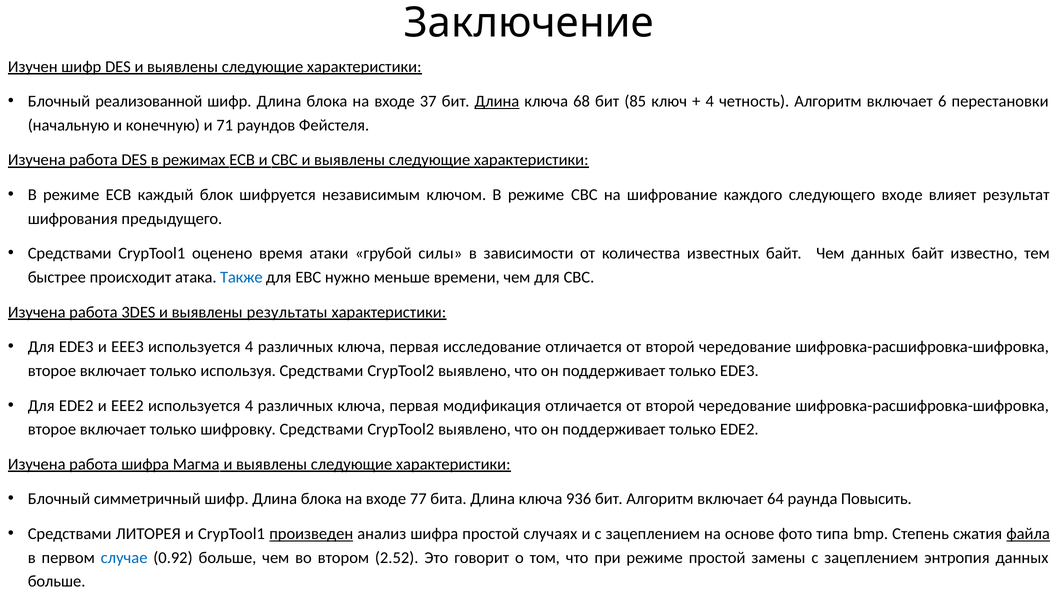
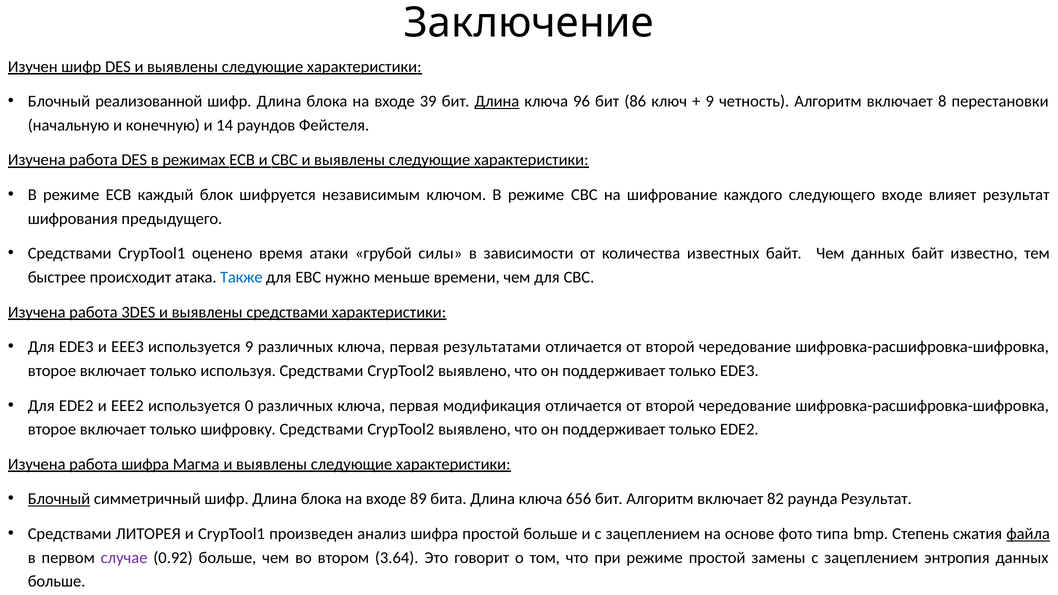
37: 37 -> 39 (428, 101)
68: 68 -> 96 (582, 101)
85: 85 -> 86 (635, 101)
4: 4 -> 9 (710, 101)
6: 6 -> 8 (942, 101)
71: 71 -> 14 (225, 125)
выявлены результаты: результаты -> средствами (287, 312)
EEE3 используется 4: 4 -> 9 (249, 347)
исследование: исследование -> результатами (492, 347)
EEE2 используется 4: 4 -> 0 (249, 406)
Блочный underline: none -> present (59, 499)
77: 77 -> 89 (418, 499)
936: 936 -> 656 (579, 499)
64: 64 -> 82 (775, 499)
раунда Повысить: Повысить -> Результат (876, 499)
произведен underline: present -> none (311, 534)
простой случаях: случаях -> больше (550, 534)
случае colour: blue -> purple (124, 558)
2.52: 2.52 -> 3.64 (397, 558)
